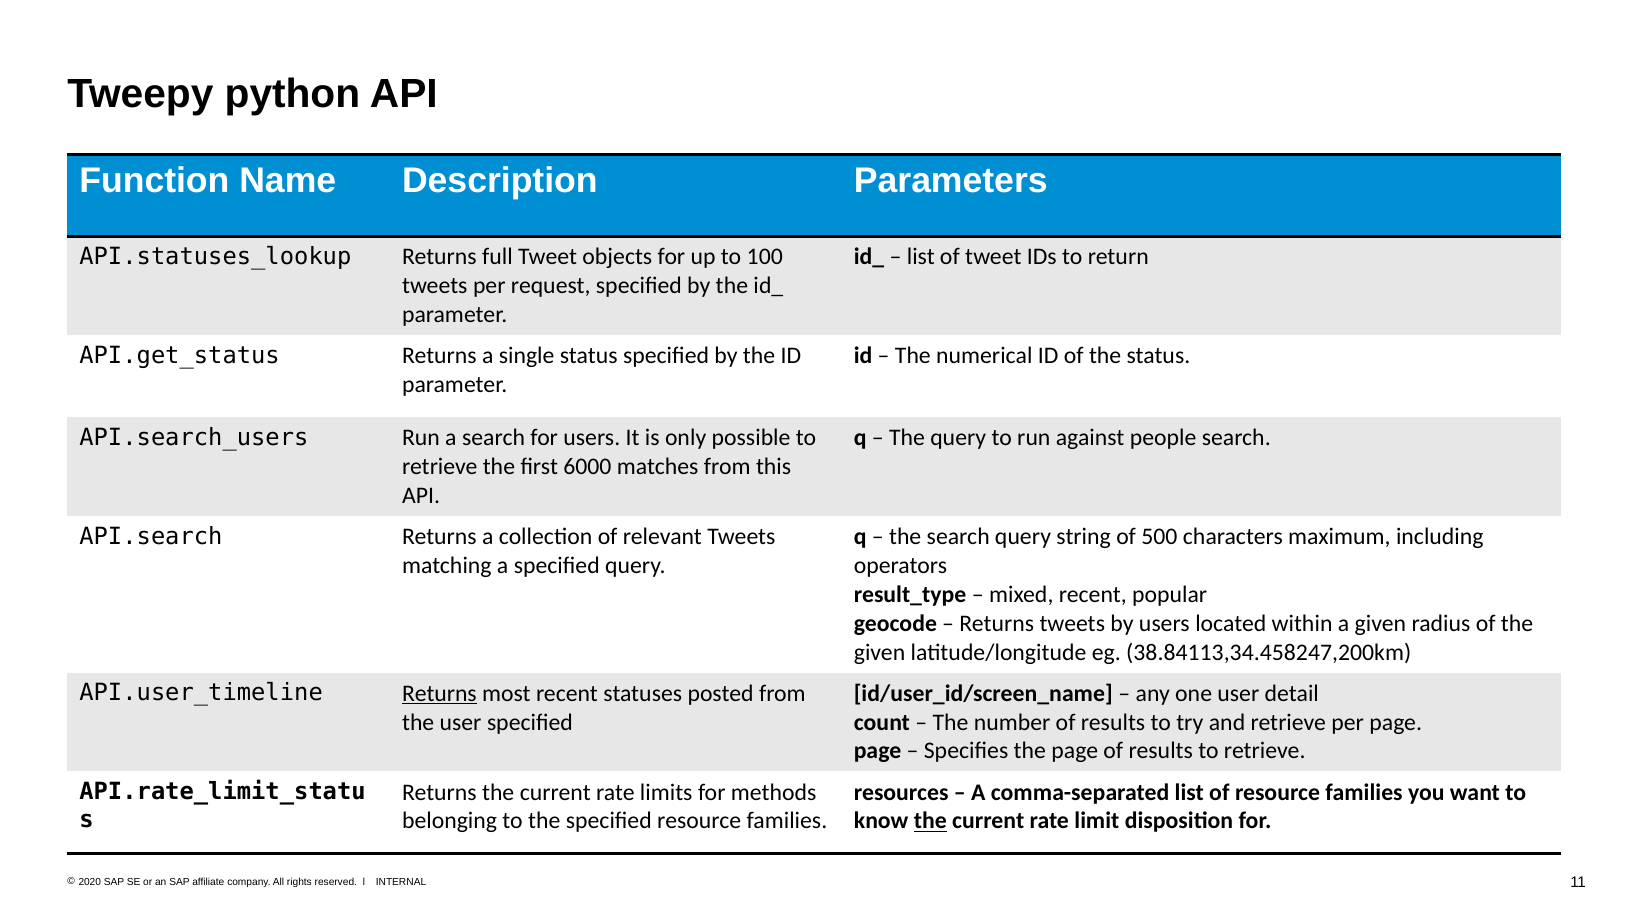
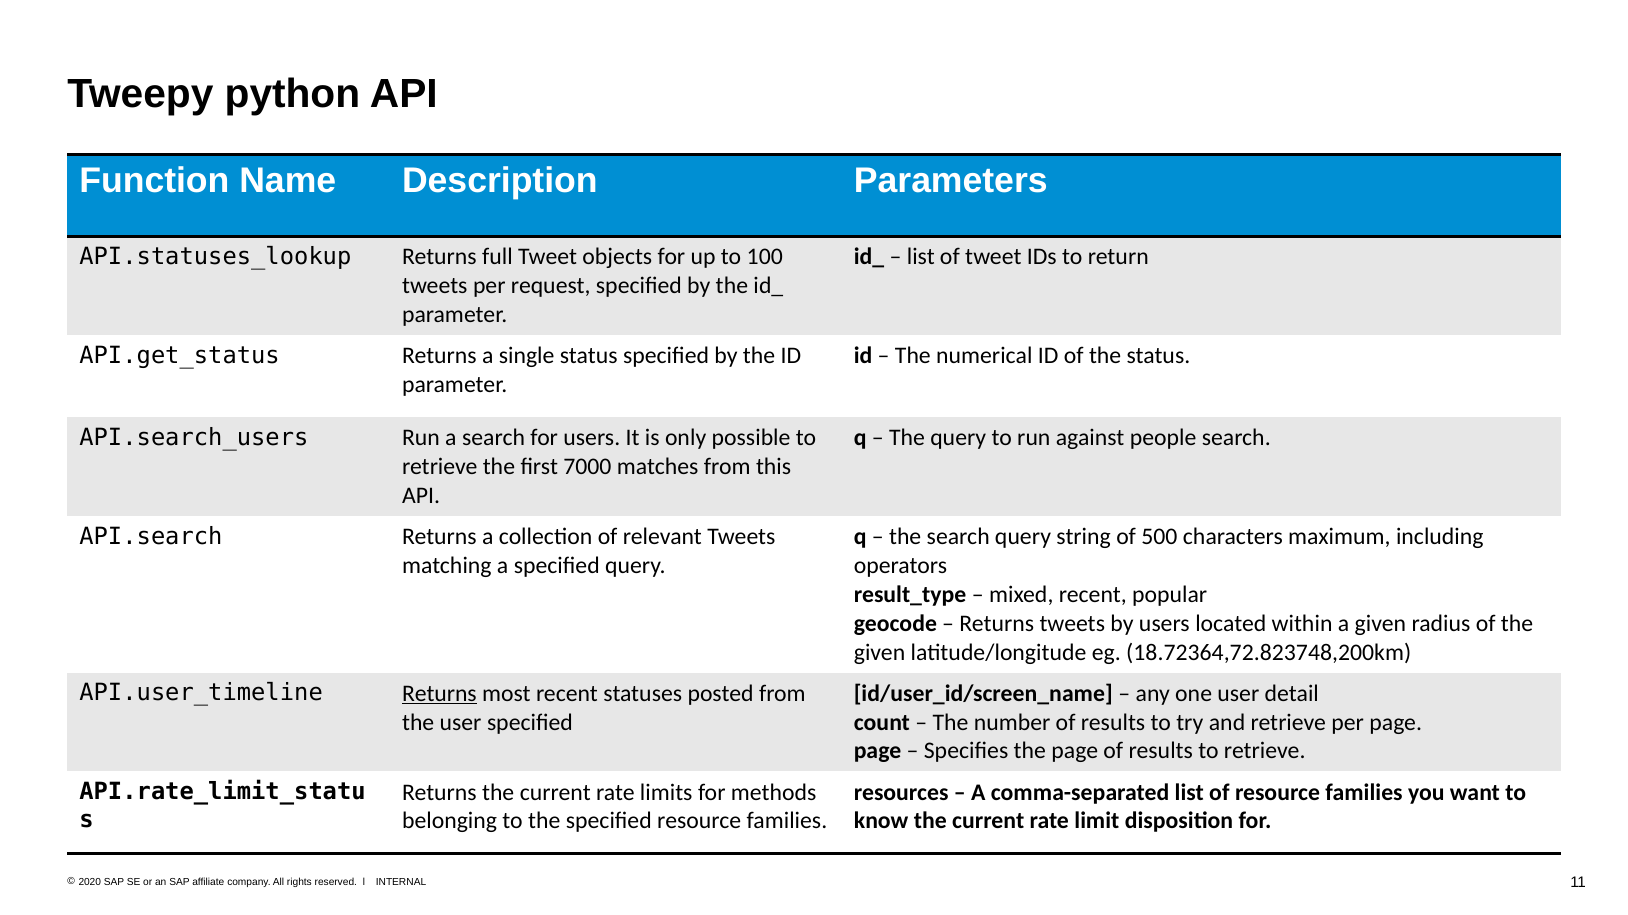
6000: 6000 -> 7000 (587, 467)
38.84113,34.458247,200km: 38.84113,34.458247,200km -> 18.72364,72.823748,200km (1269, 653)
the underline: present -> none (930, 822)
